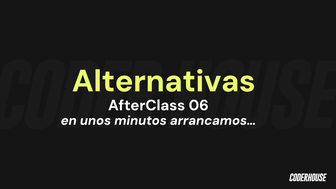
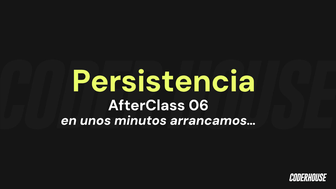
Alternativas: Alternativas -> Persistencia (164, 81)
